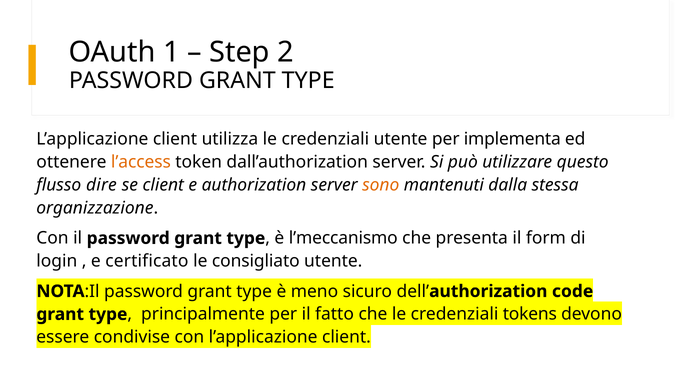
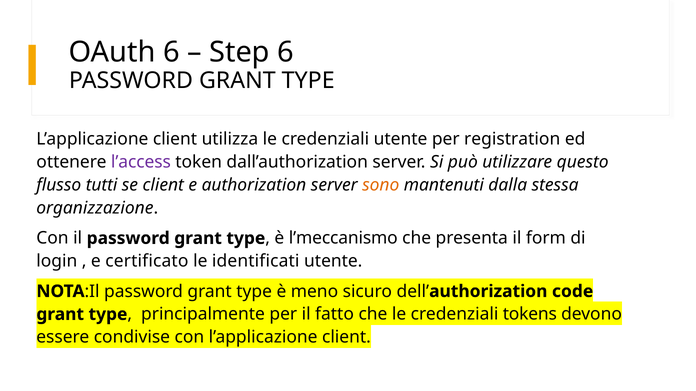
OAuth 1: 1 -> 6 (171, 52)
Step 2: 2 -> 6 (286, 52)
implementa: implementa -> registration (512, 139)
l’access colour: orange -> purple (141, 162)
dire: dire -> tutti (102, 185)
consigliato: consigliato -> identificati (256, 261)
